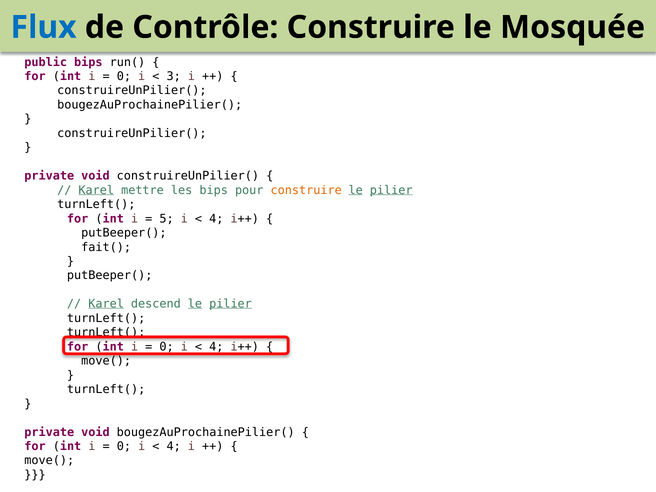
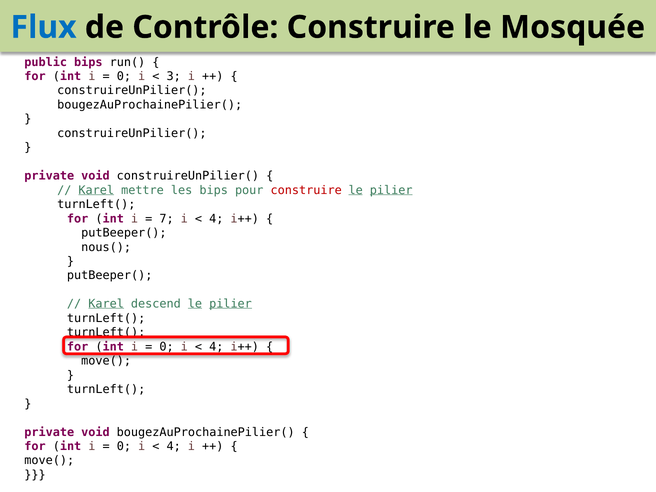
construire colour: orange -> red (306, 190)
5: 5 -> 7 (167, 219)
fait(: fait( -> nous( (106, 247)
